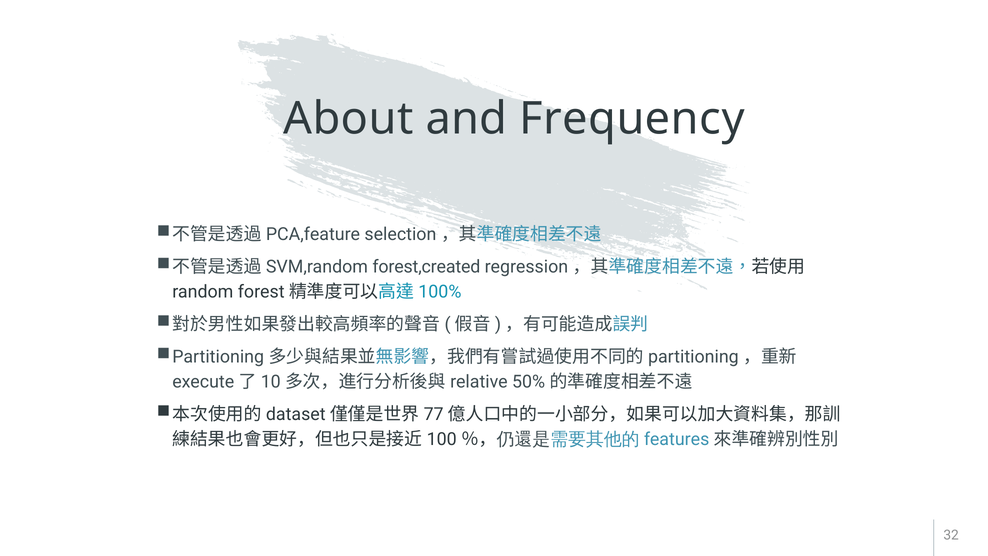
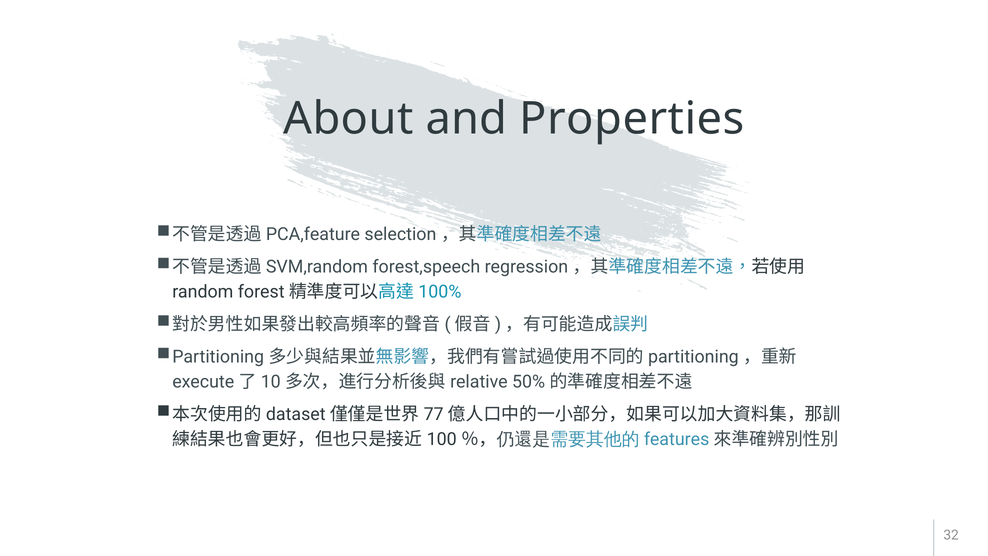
Frequency: Frequency -> Properties (632, 119)
forest,created: forest,created -> forest,speech (426, 267)
